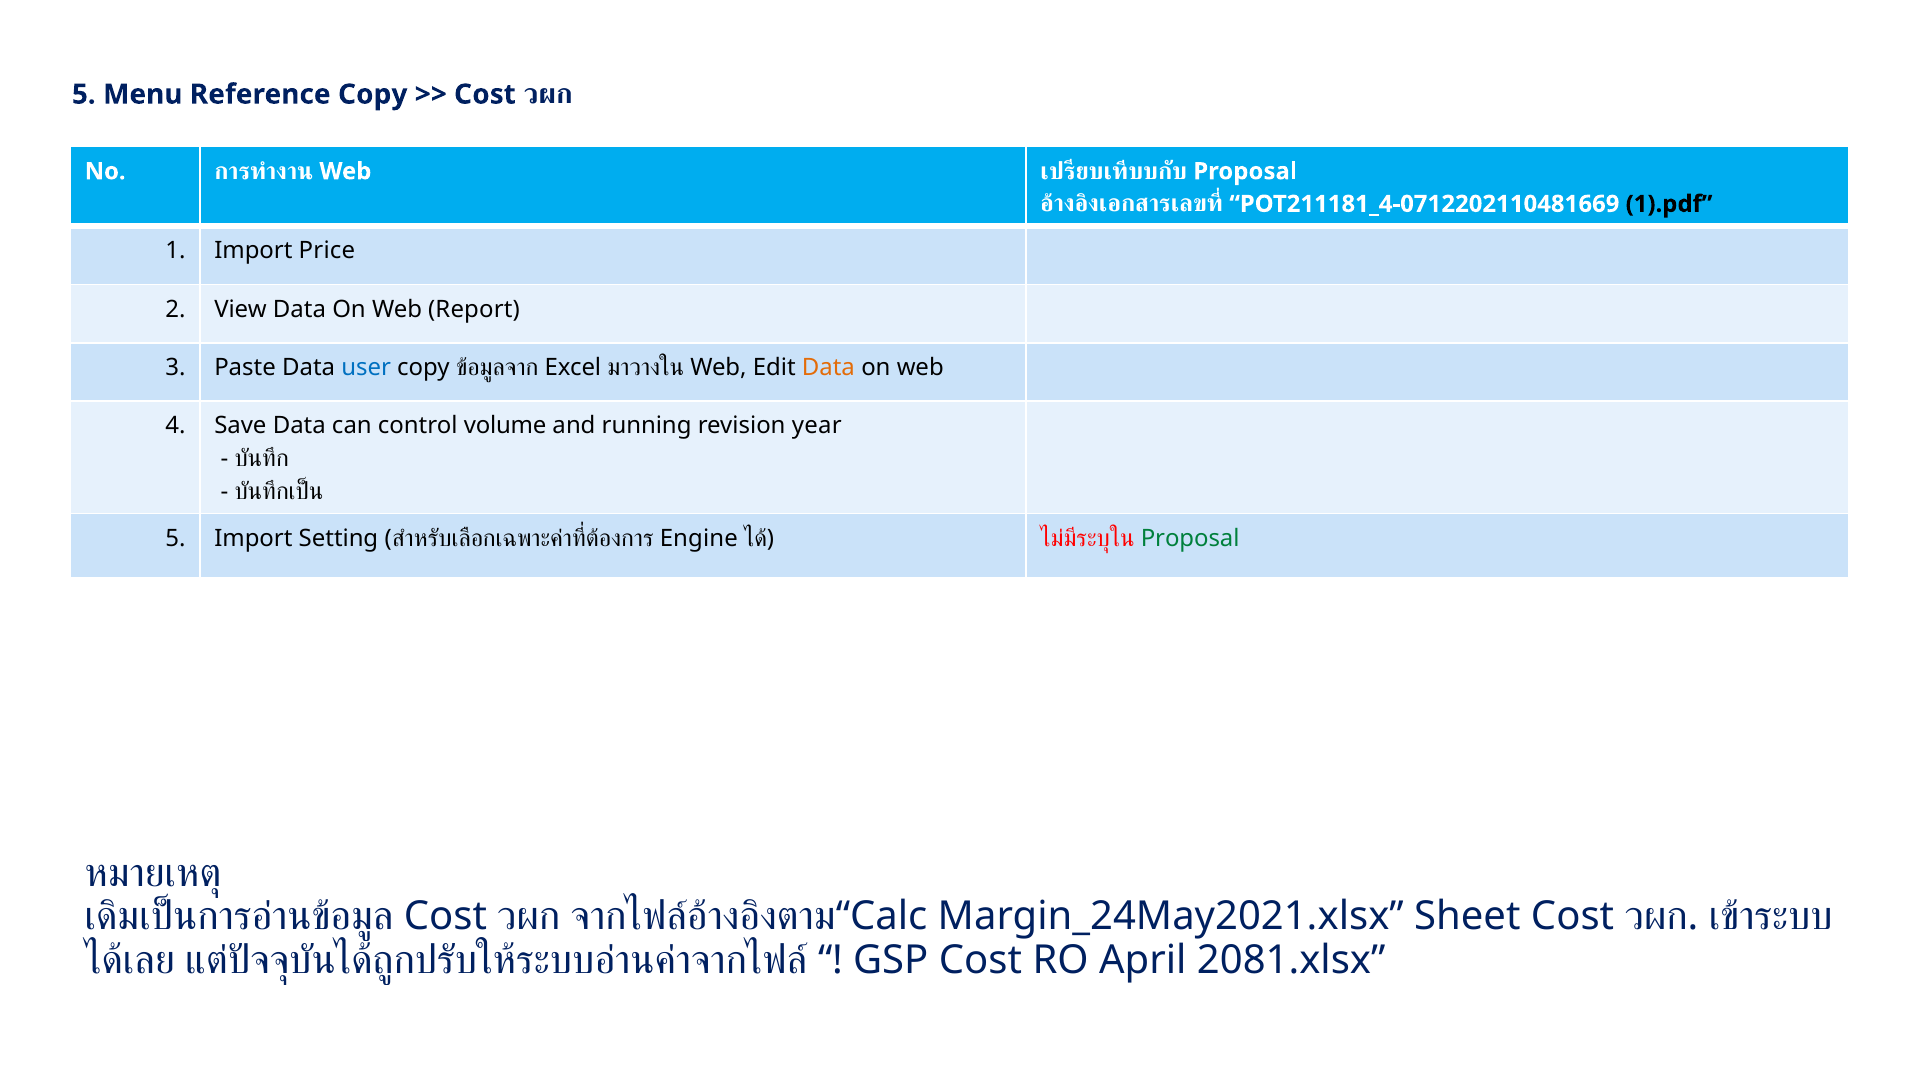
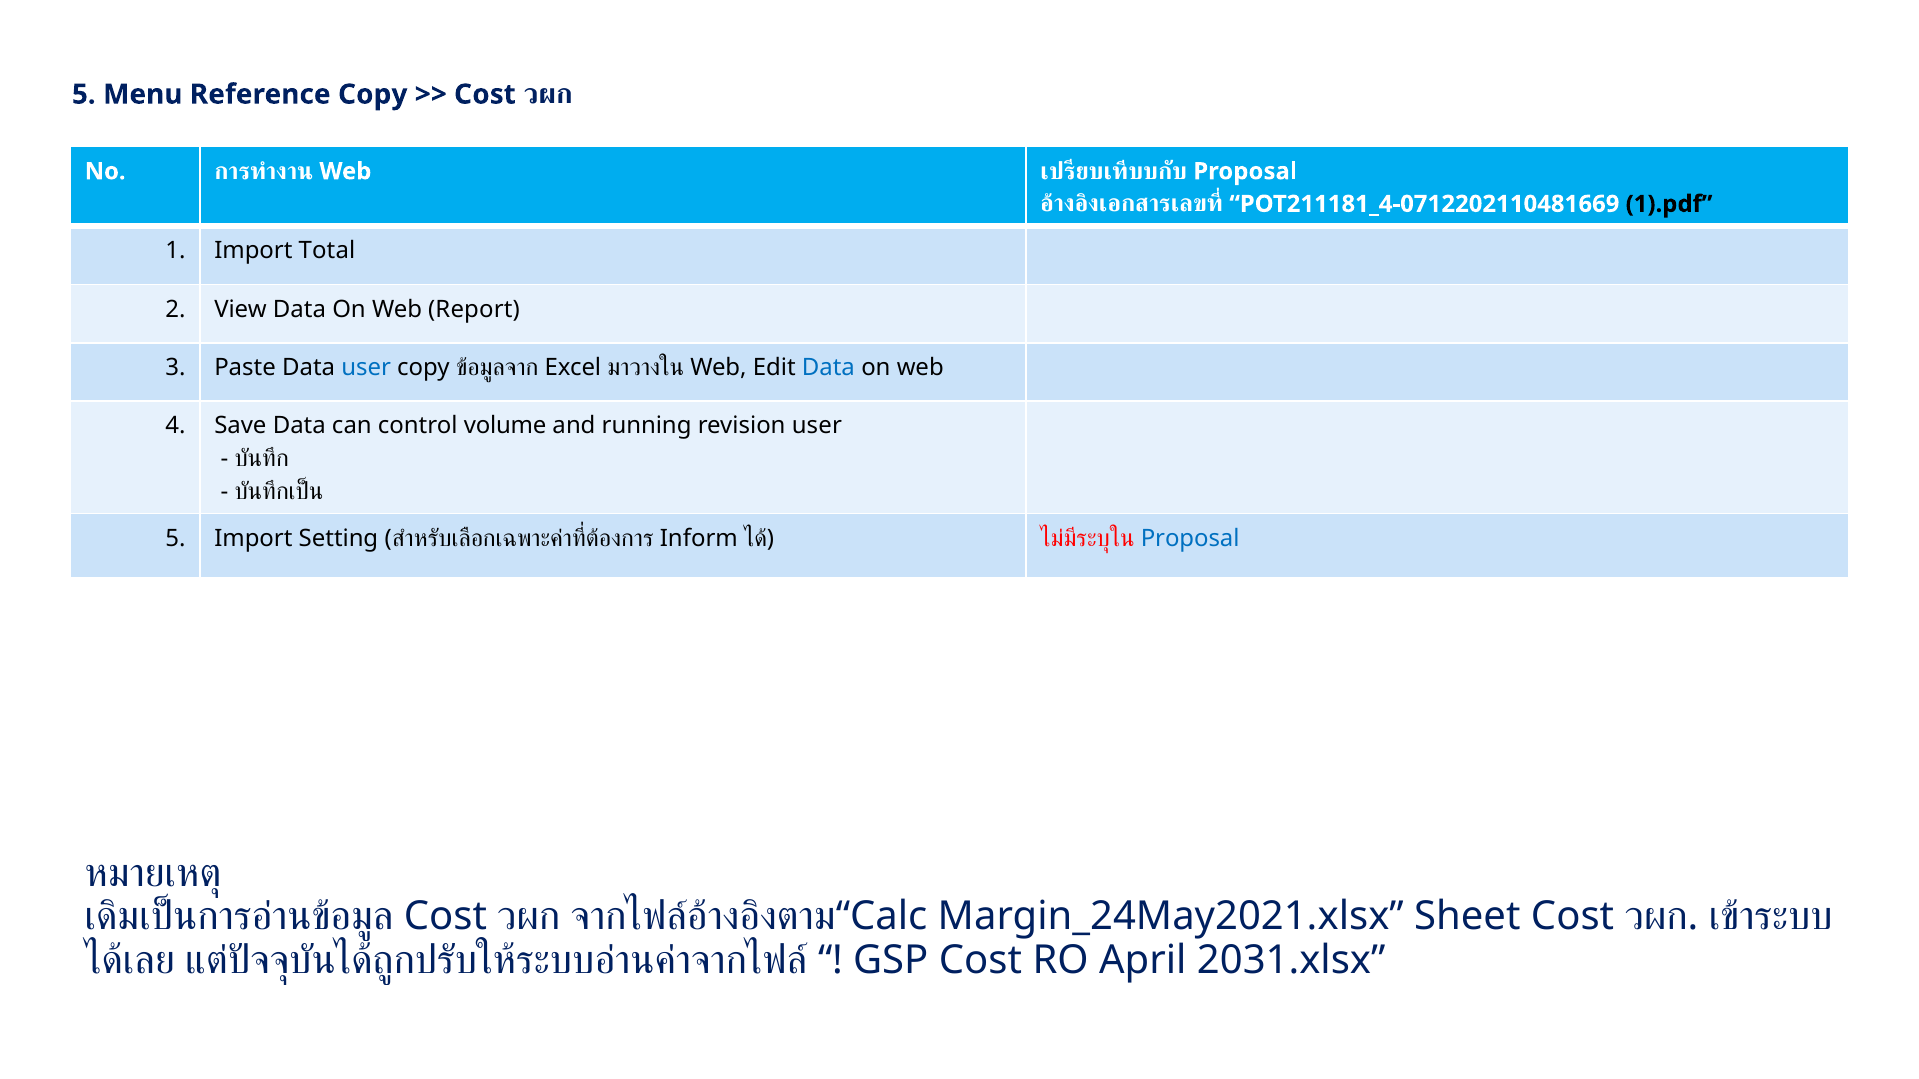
Price: Price -> Total (327, 251)
Data colour: orange -> blue (828, 368)
revision year: year -> user (817, 426)
Engine: Engine -> Inform (699, 539)
Proposal colour: green -> blue (1190, 539)
2081.xlsx: 2081.xlsx -> 2031.xlsx (1291, 960)
